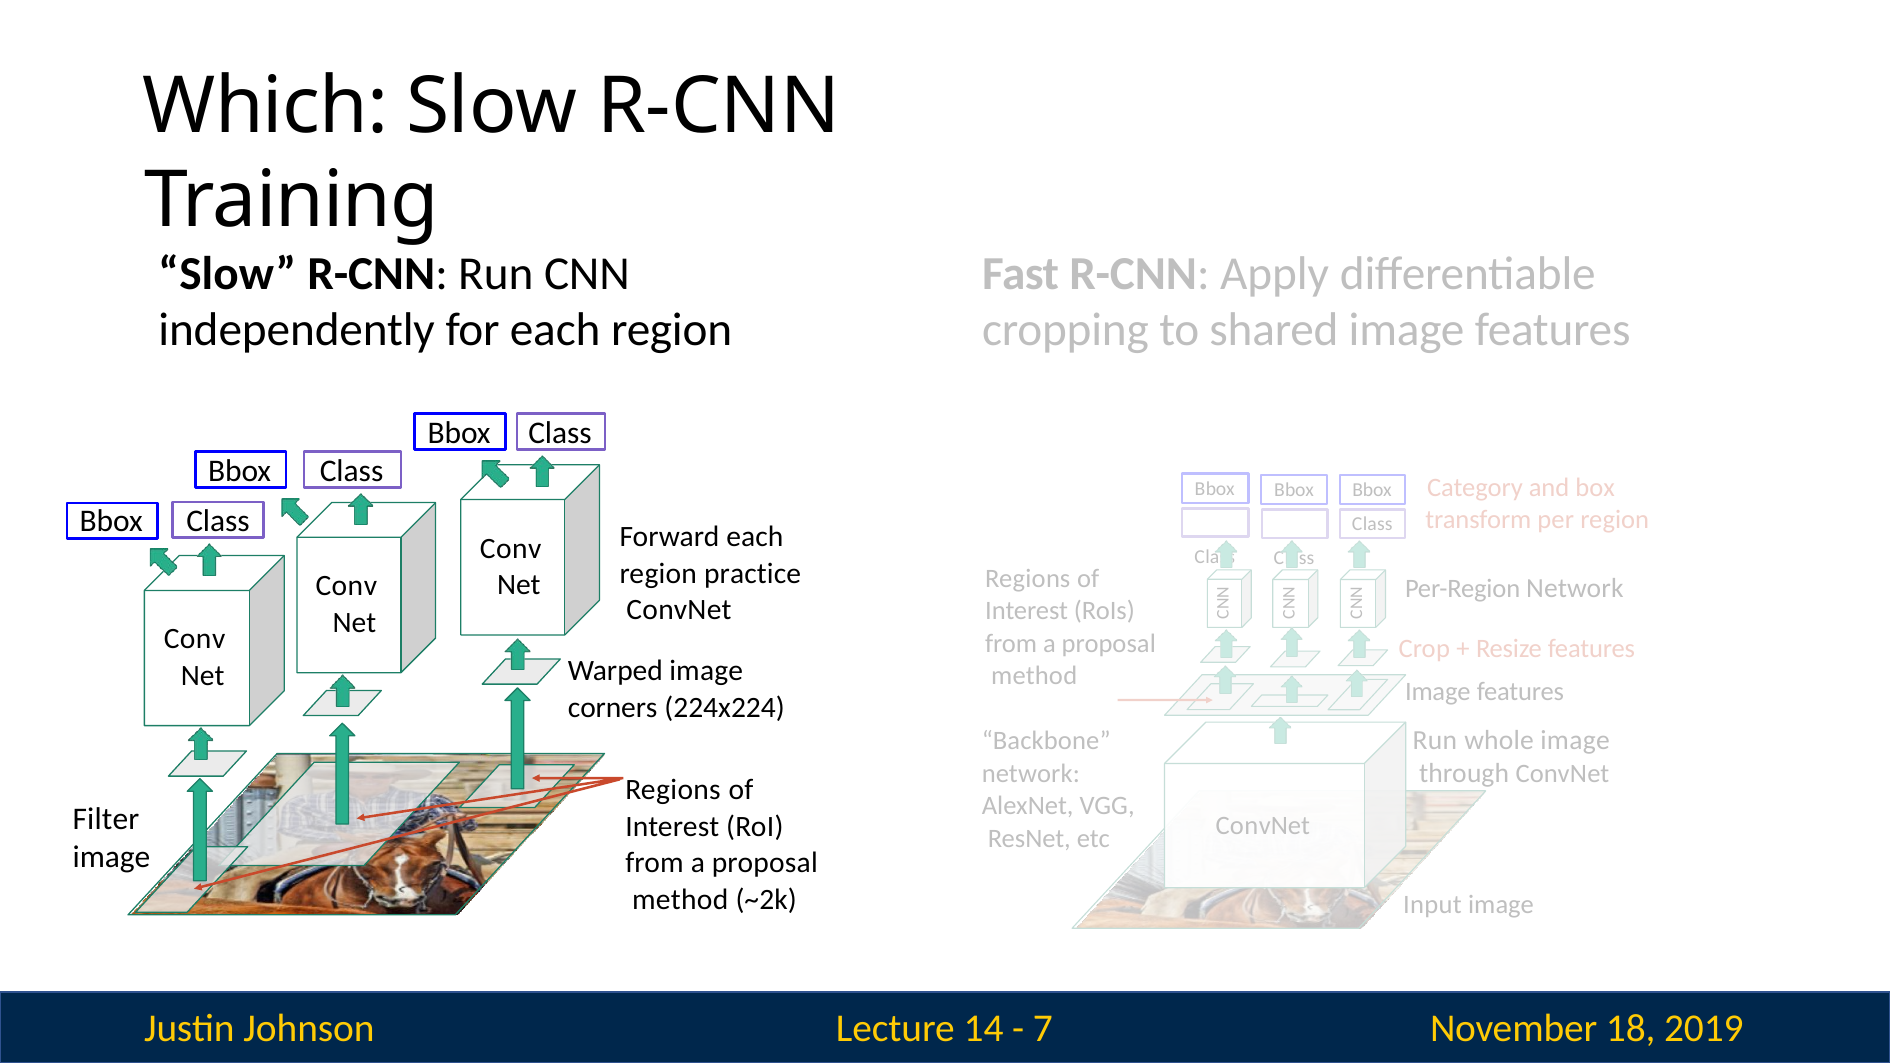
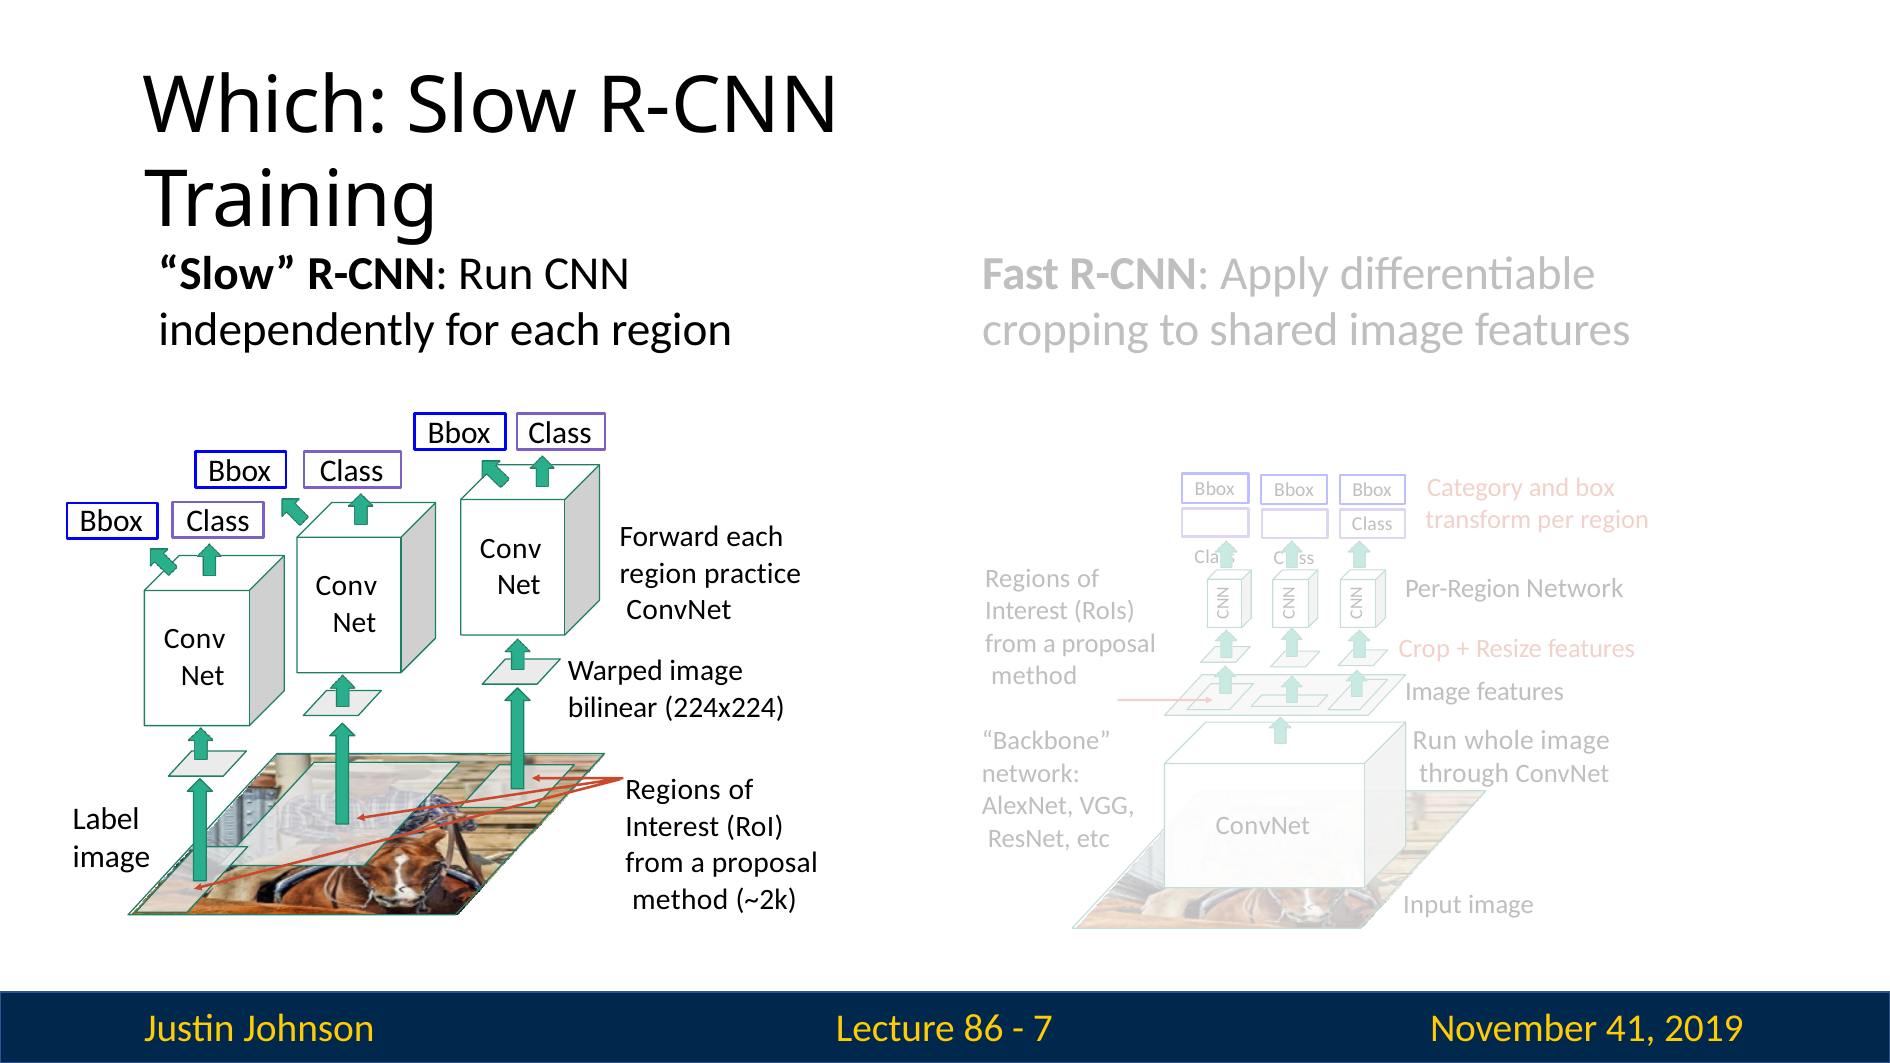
corners: corners -> bilinear (613, 708)
Filter: Filter -> Label (106, 820)
14: 14 -> 86 (984, 1029)
18: 18 -> 41 (1631, 1028)
